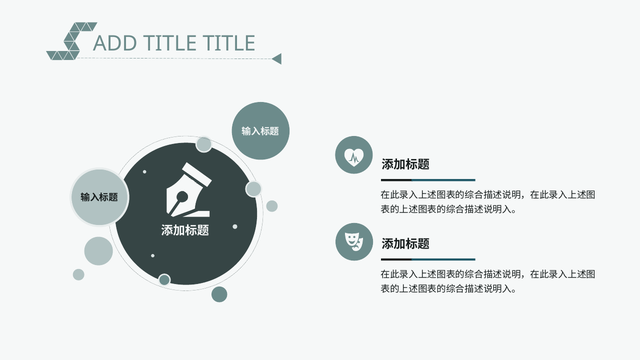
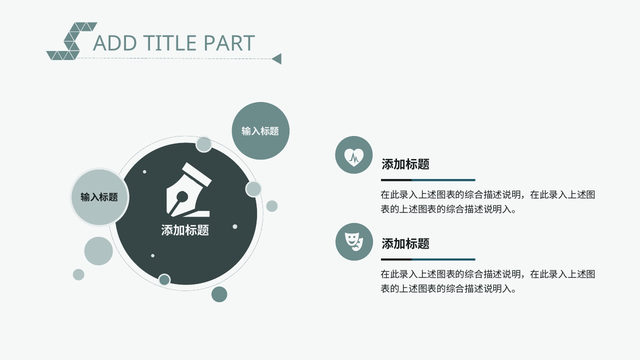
TITLE TITLE: TITLE -> PART (229, 44)
